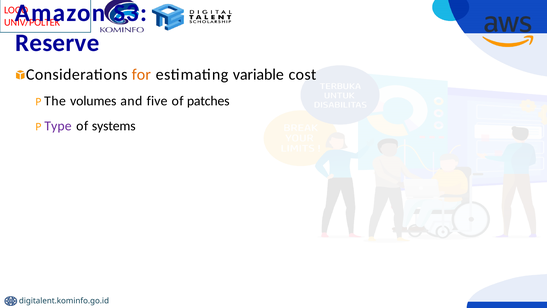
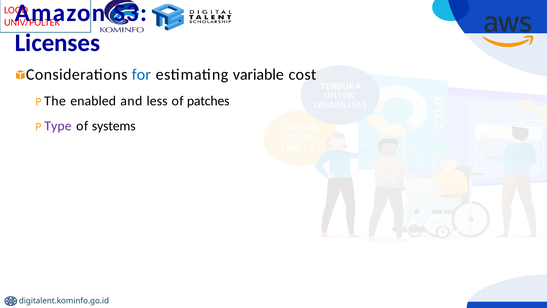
Reserve: Reserve -> Licenses (57, 43)
for colour: orange -> blue (141, 74)
volumes: volumes -> enabled (93, 101)
five: five -> less (157, 101)
